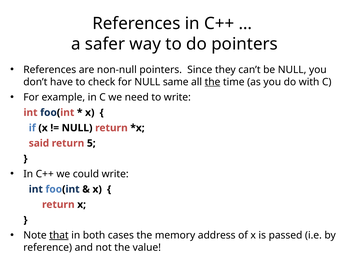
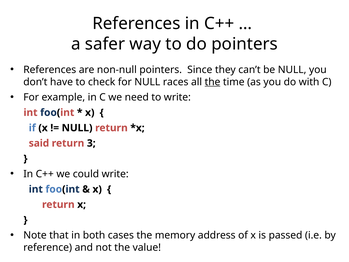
same: same -> races (176, 82)
5: 5 -> 3 (91, 143)
that underline: present -> none (59, 235)
